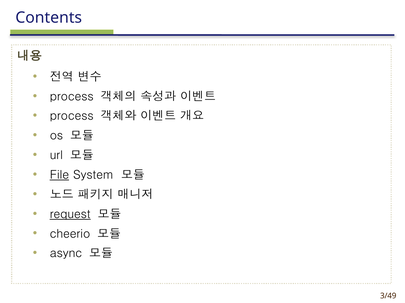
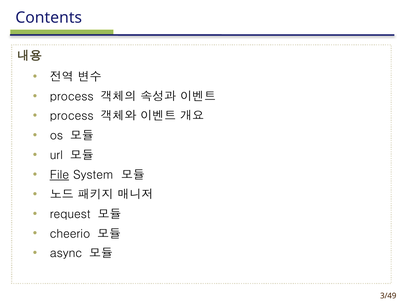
request underline: present -> none (70, 215)
